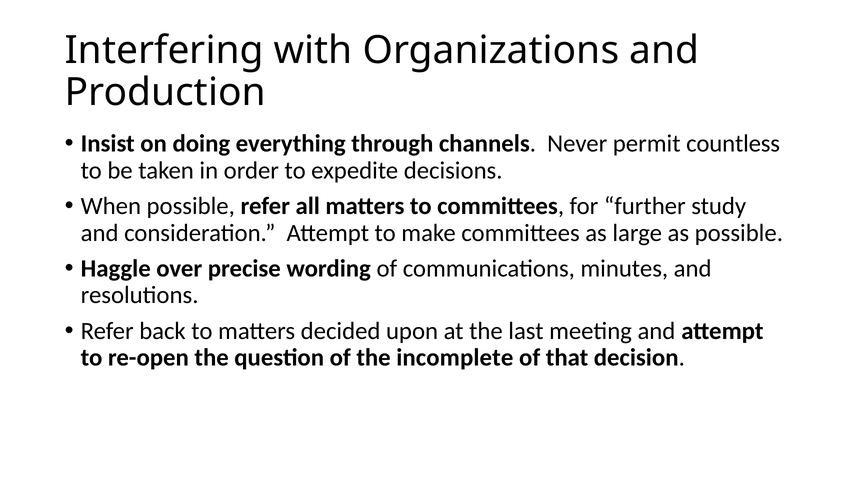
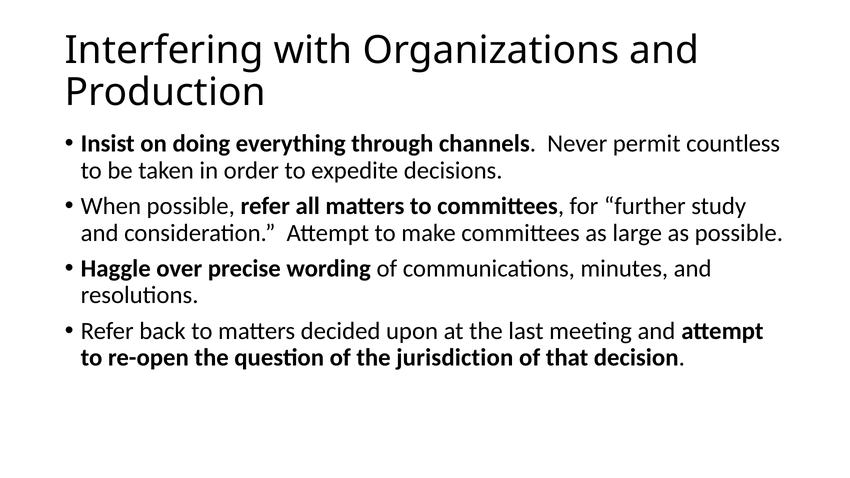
incomplete: incomplete -> jurisdiction (455, 358)
